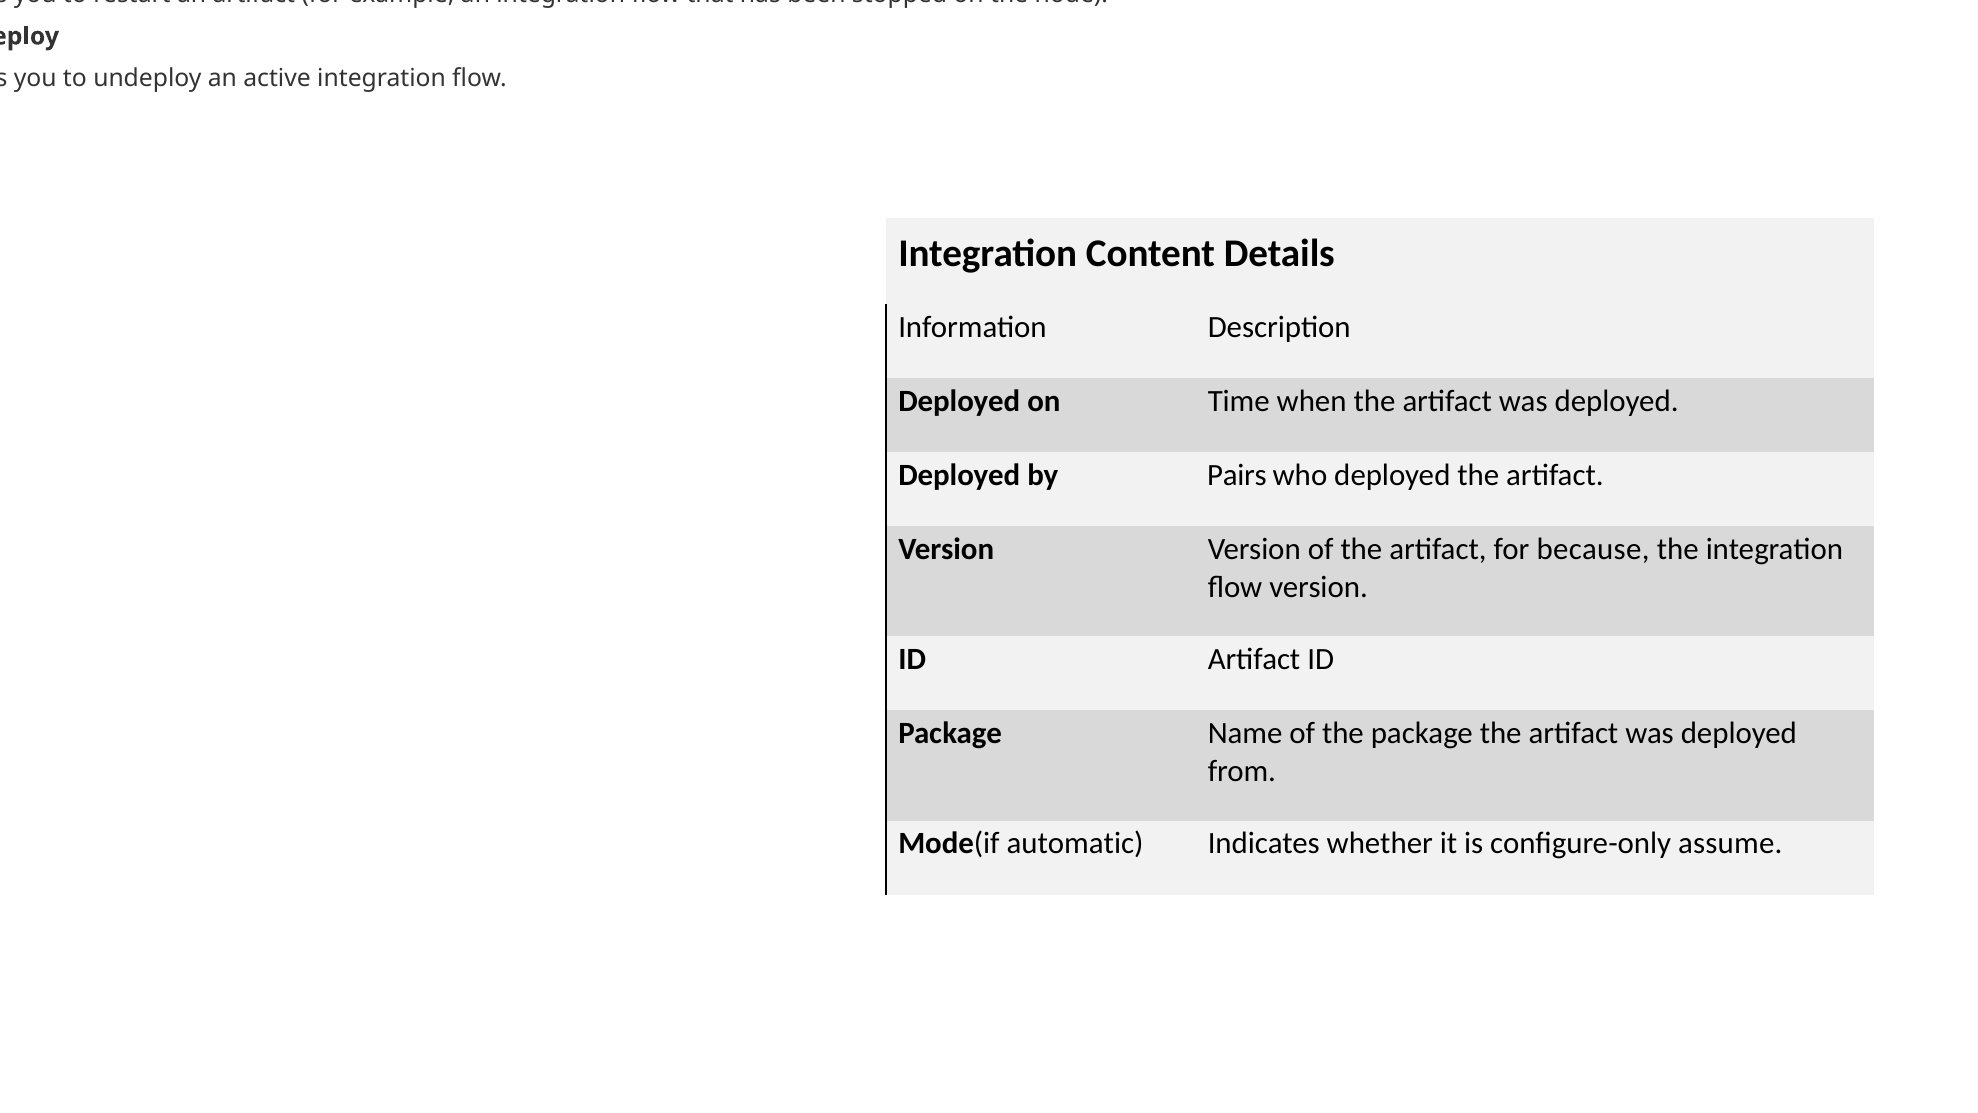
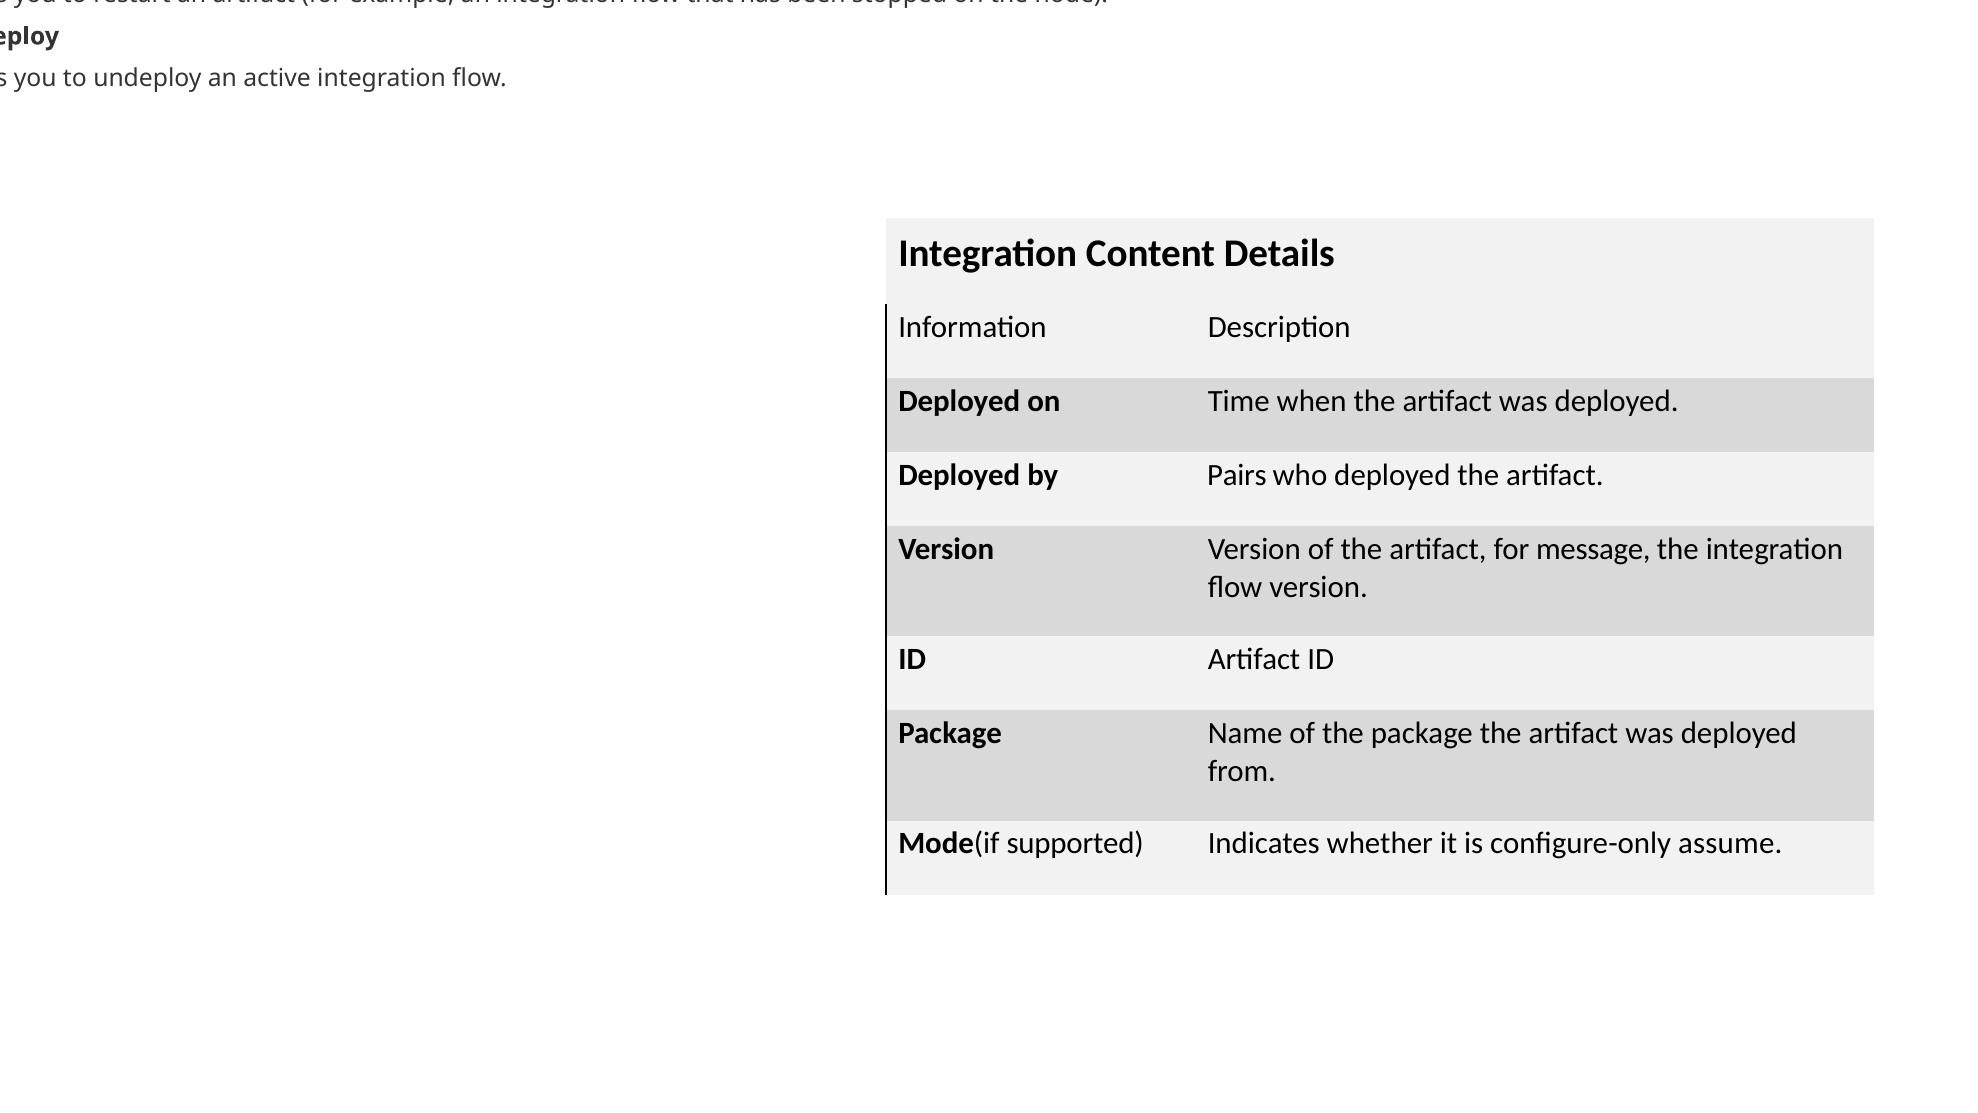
because: because -> message (1593, 549)
automatic: automatic -> supported (1075, 843)
